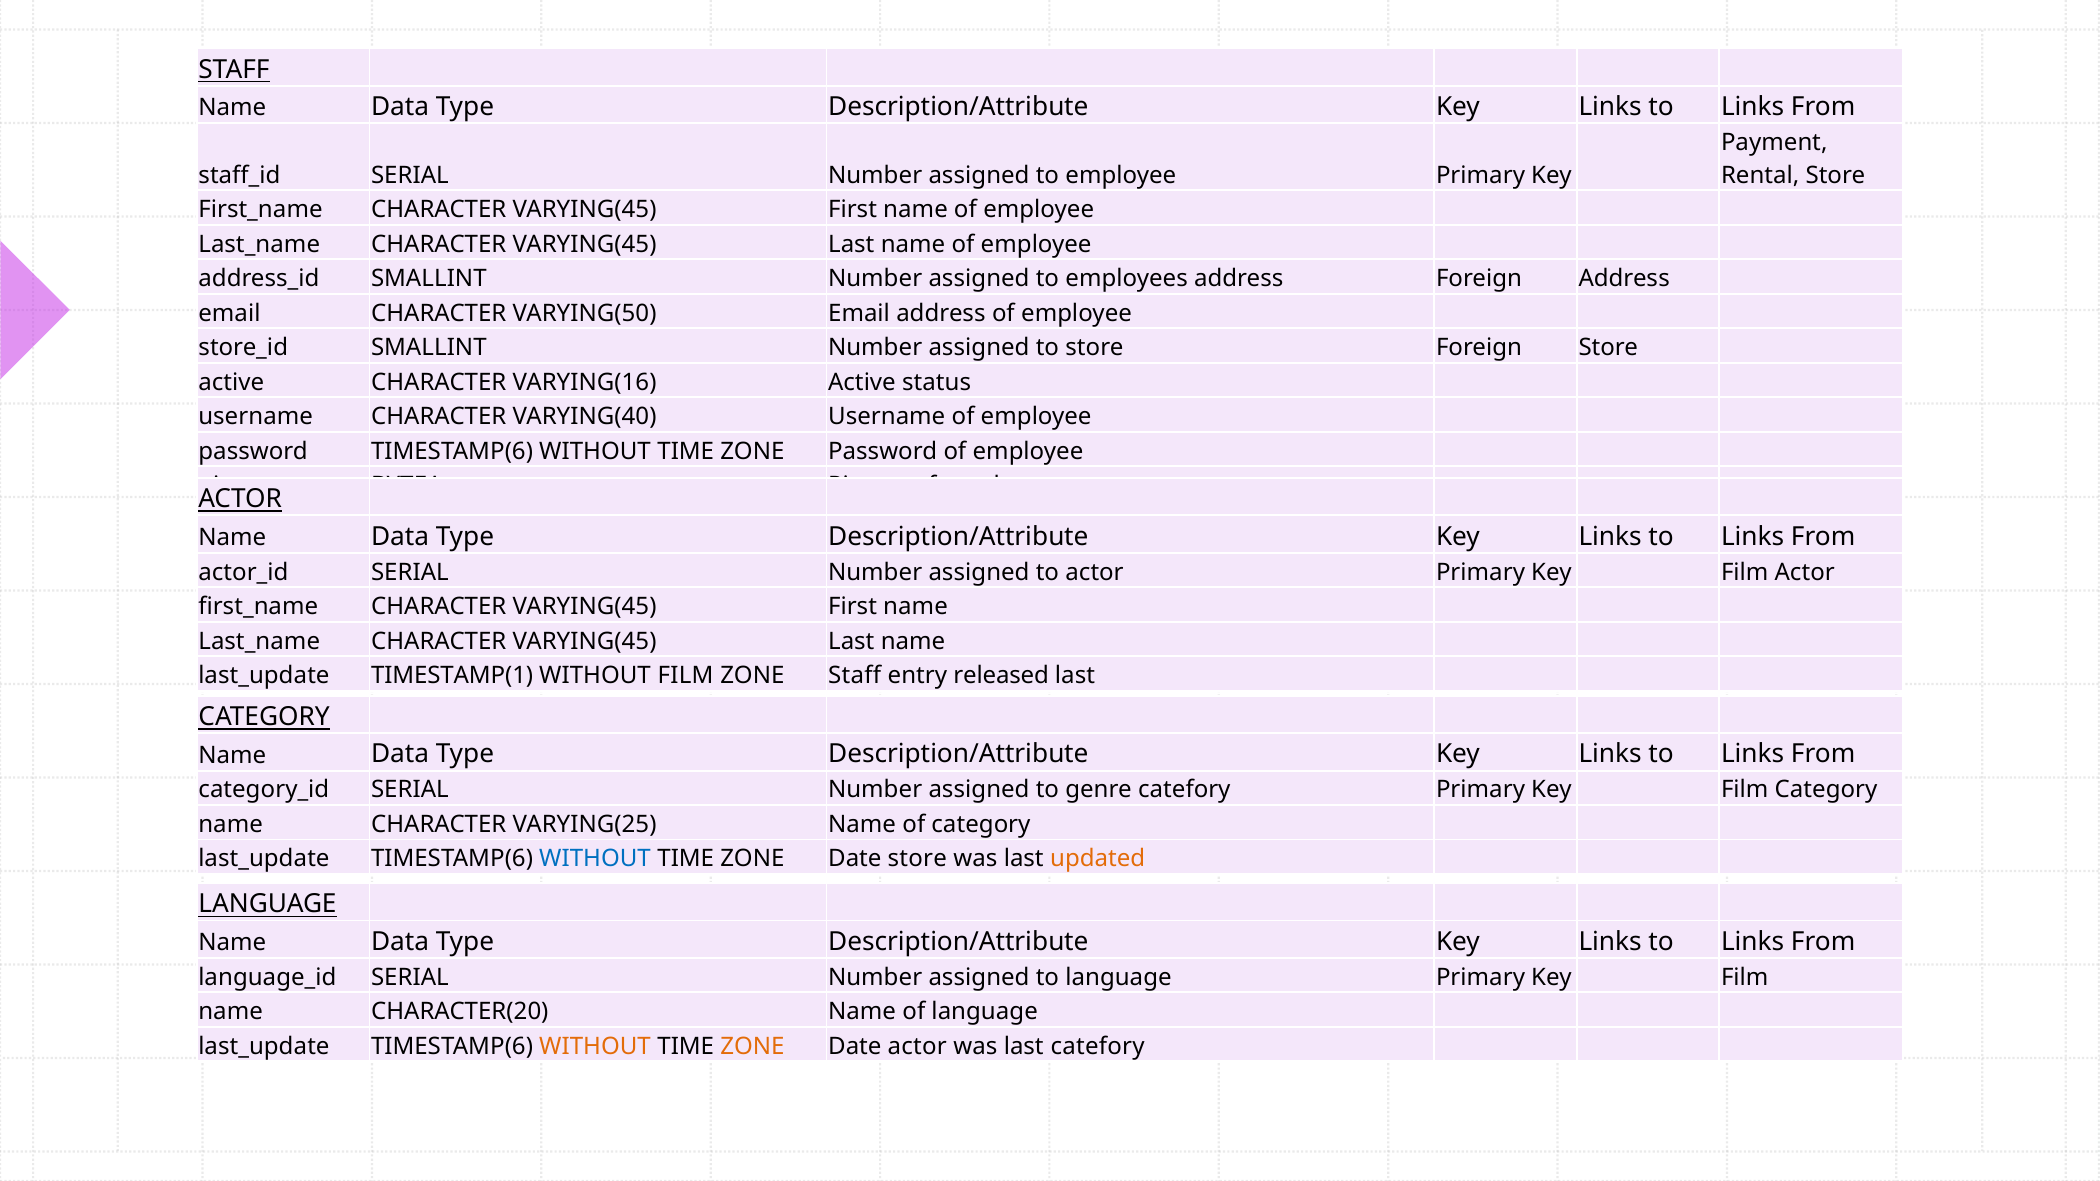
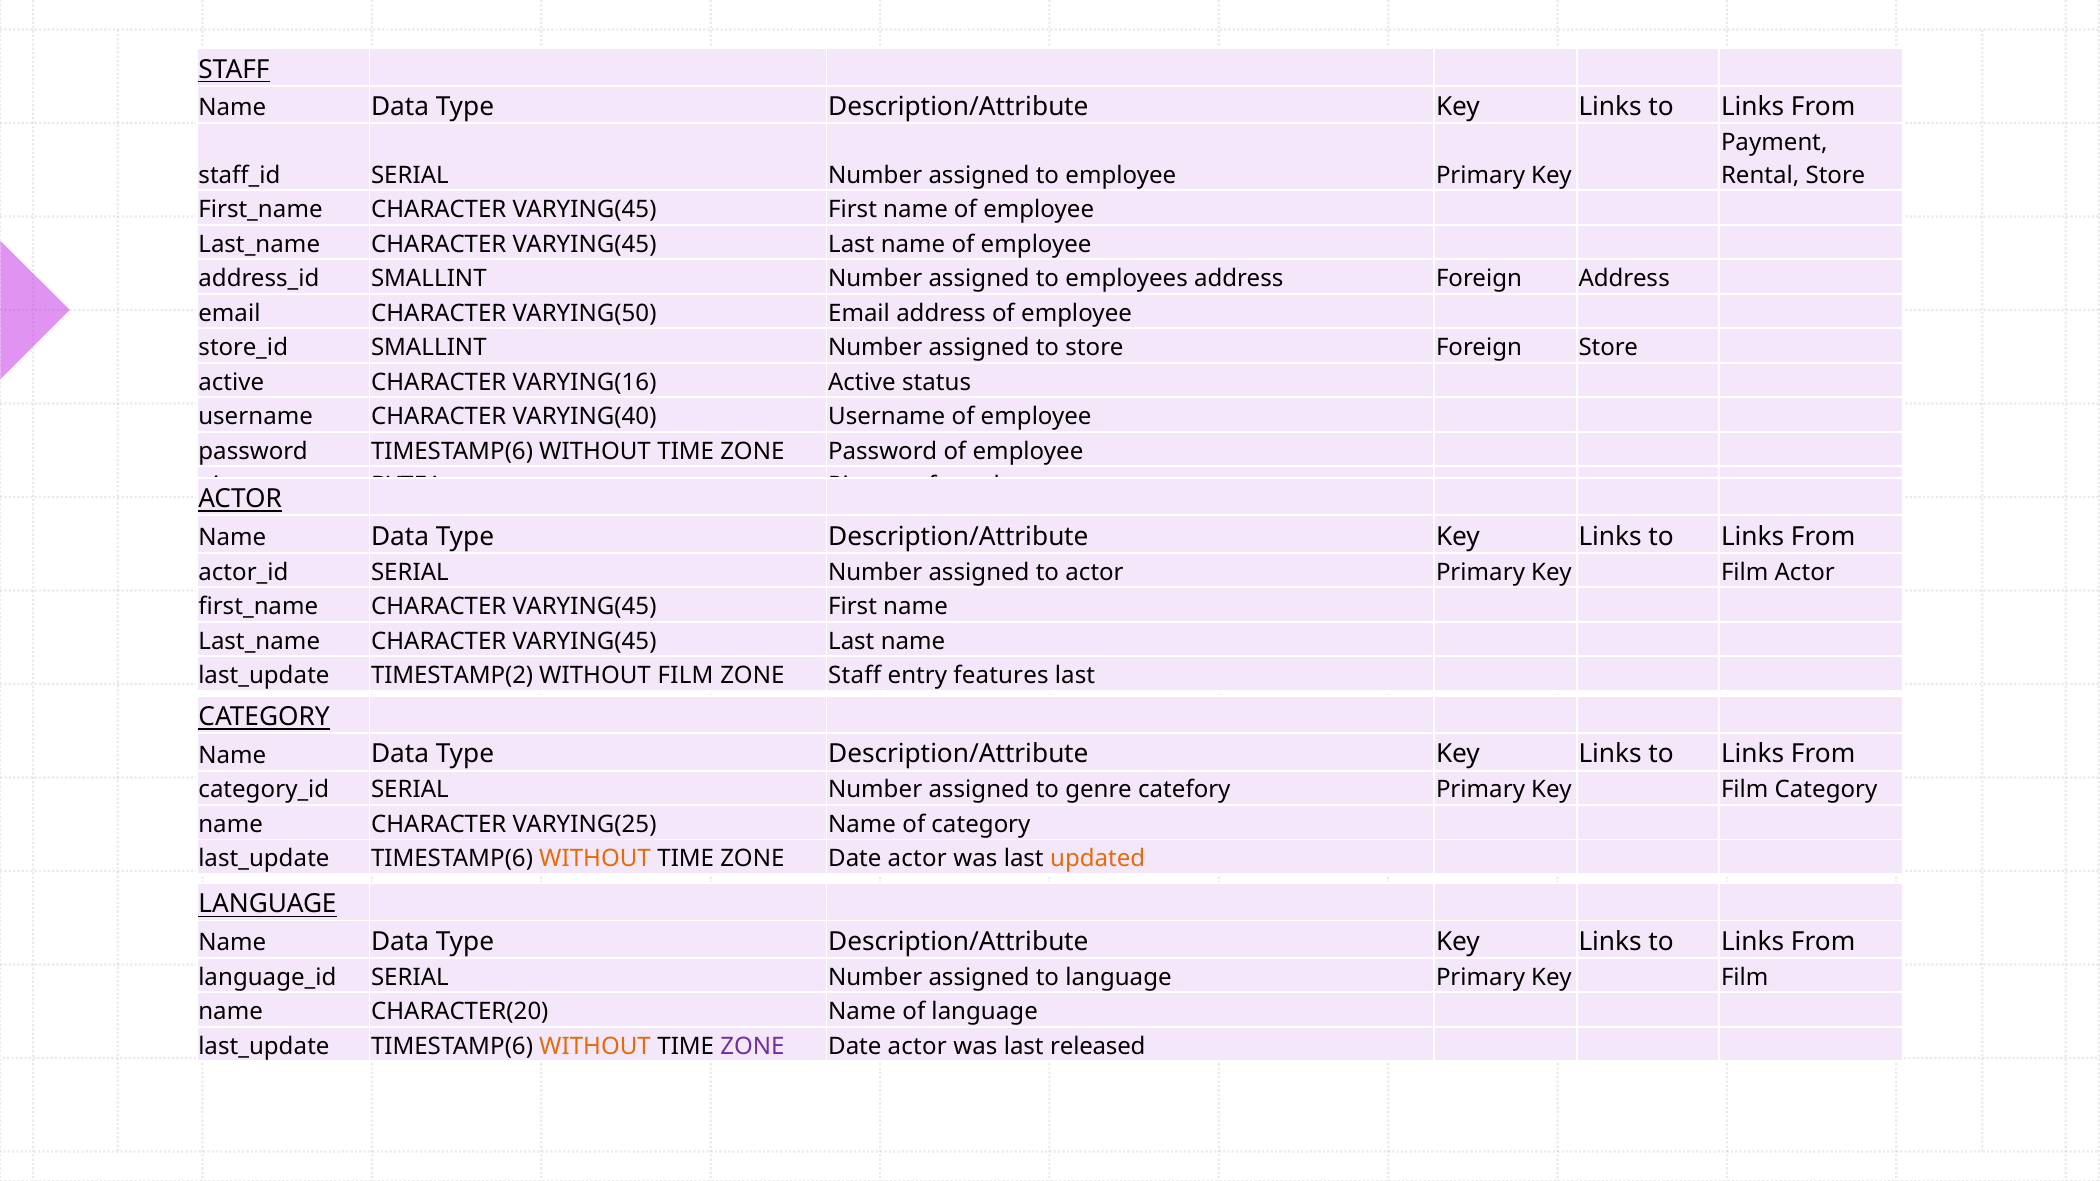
TIMESTAMP(1: TIMESTAMP(1 -> TIMESTAMP(2 (452, 676)
released: released -> features (1001, 676)
WITHOUT colour: blue -> orange (595, 859)
store: store -> actor (917, 859)
ZONE colour: orange -> purple (752, 1047)
last catefory: catefory -> released (1098, 1047)
